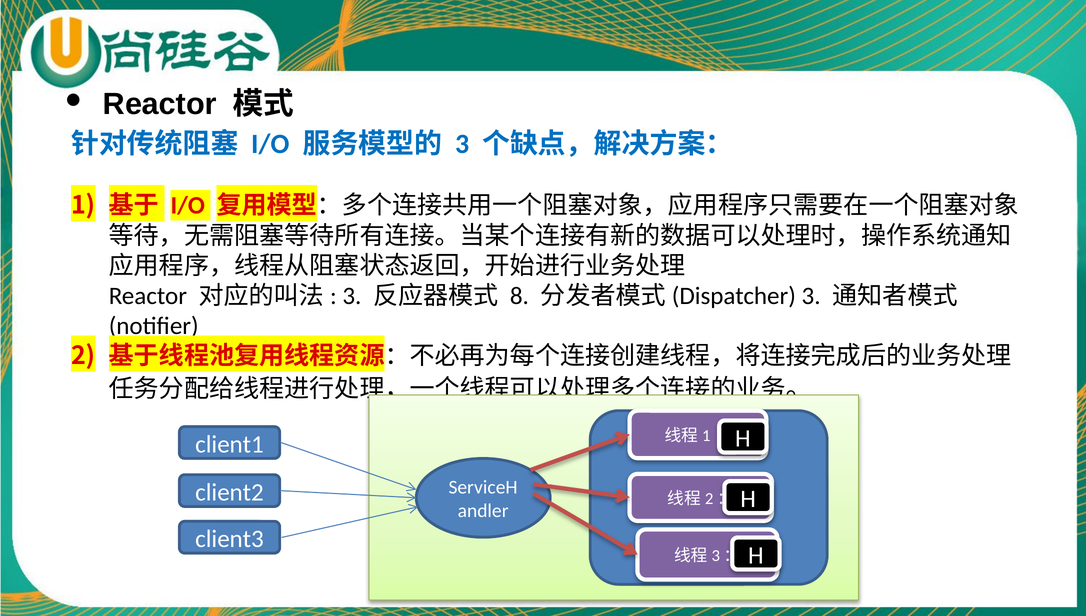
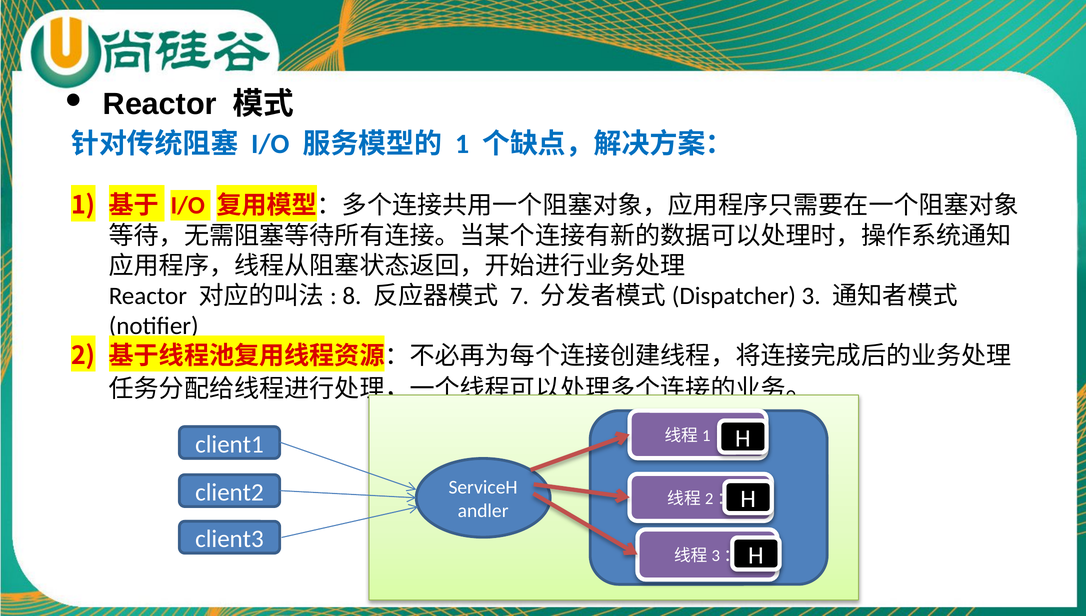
3: 3 -> 1 (462, 144)
3: 3 -> 8 (352, 296)
8: 8 -> 7 (519, 296)
